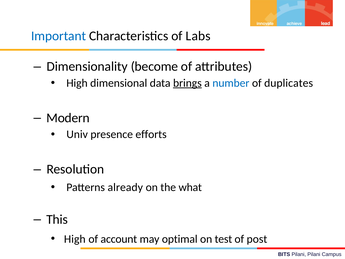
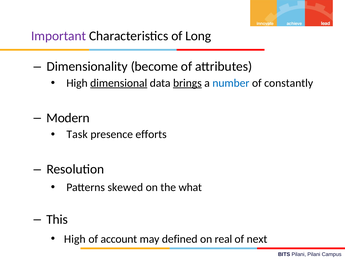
Important colour: blue -> purple (59, 36)
Labs: Labs -> Long (198, 36)
dimensional underline: none -> present (119, 83)
duplicates: duplicates -> constantly (289, 83)
Univ: Univ -> Task (77, 134)
already: already -> skewed (125, 187)
optimal: optimal -> defined (180, 239)
test: test -> real (223, 239)
post: post -> next (257, 239)
